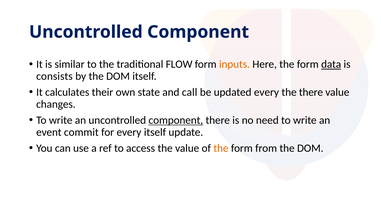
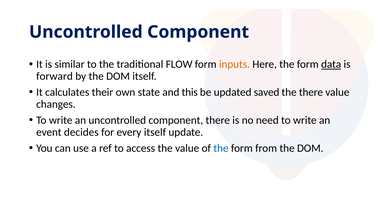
consists: consists -> forward (54, 76)
call: call -> this (190, 92)
updated every: every -> saved (267, 92)
component underline: present -> none (176, 120)
commit: commit -> decides (81, 132)
the colour: orange -> blue (221, 148)
